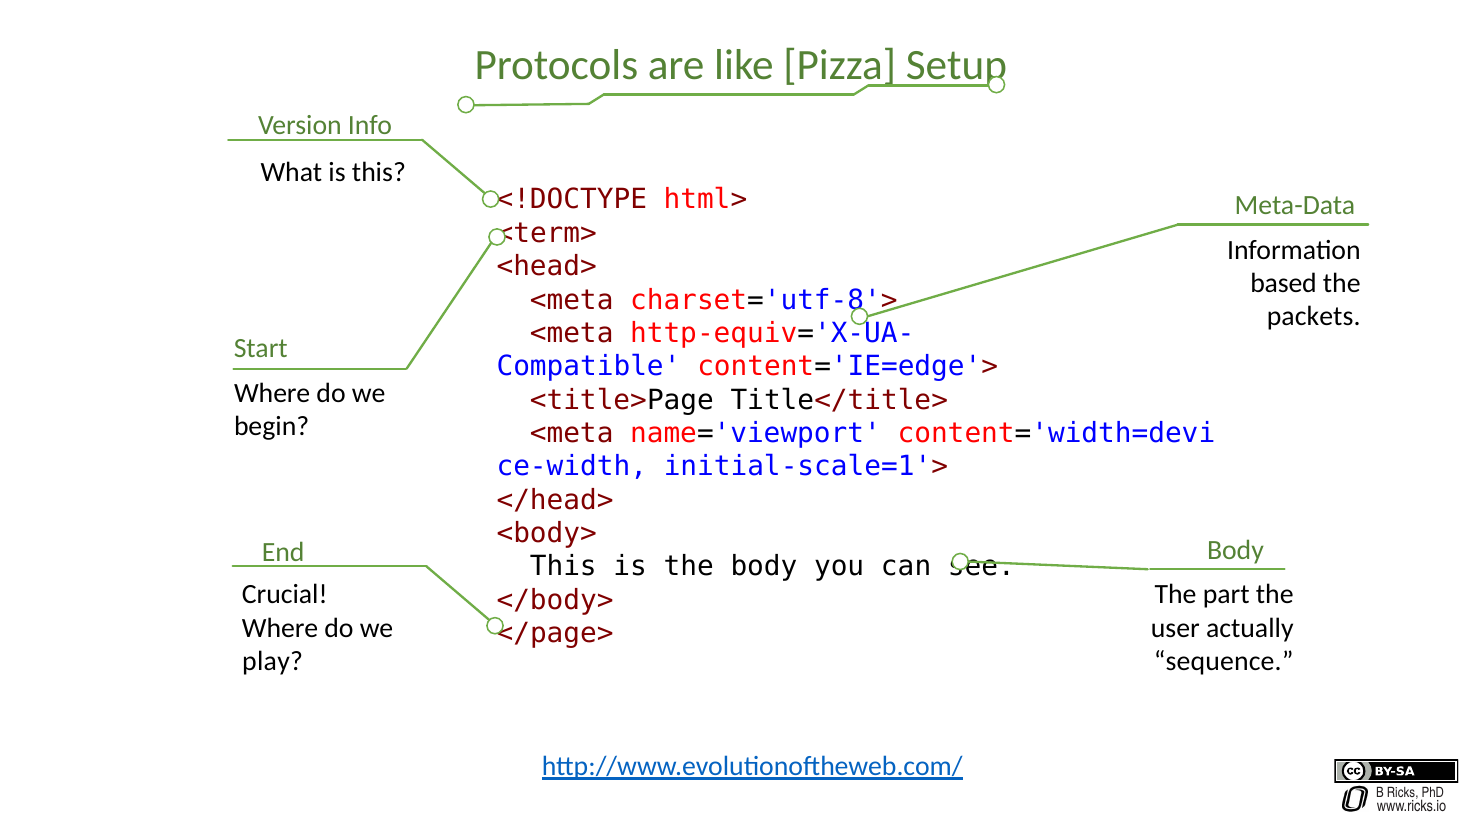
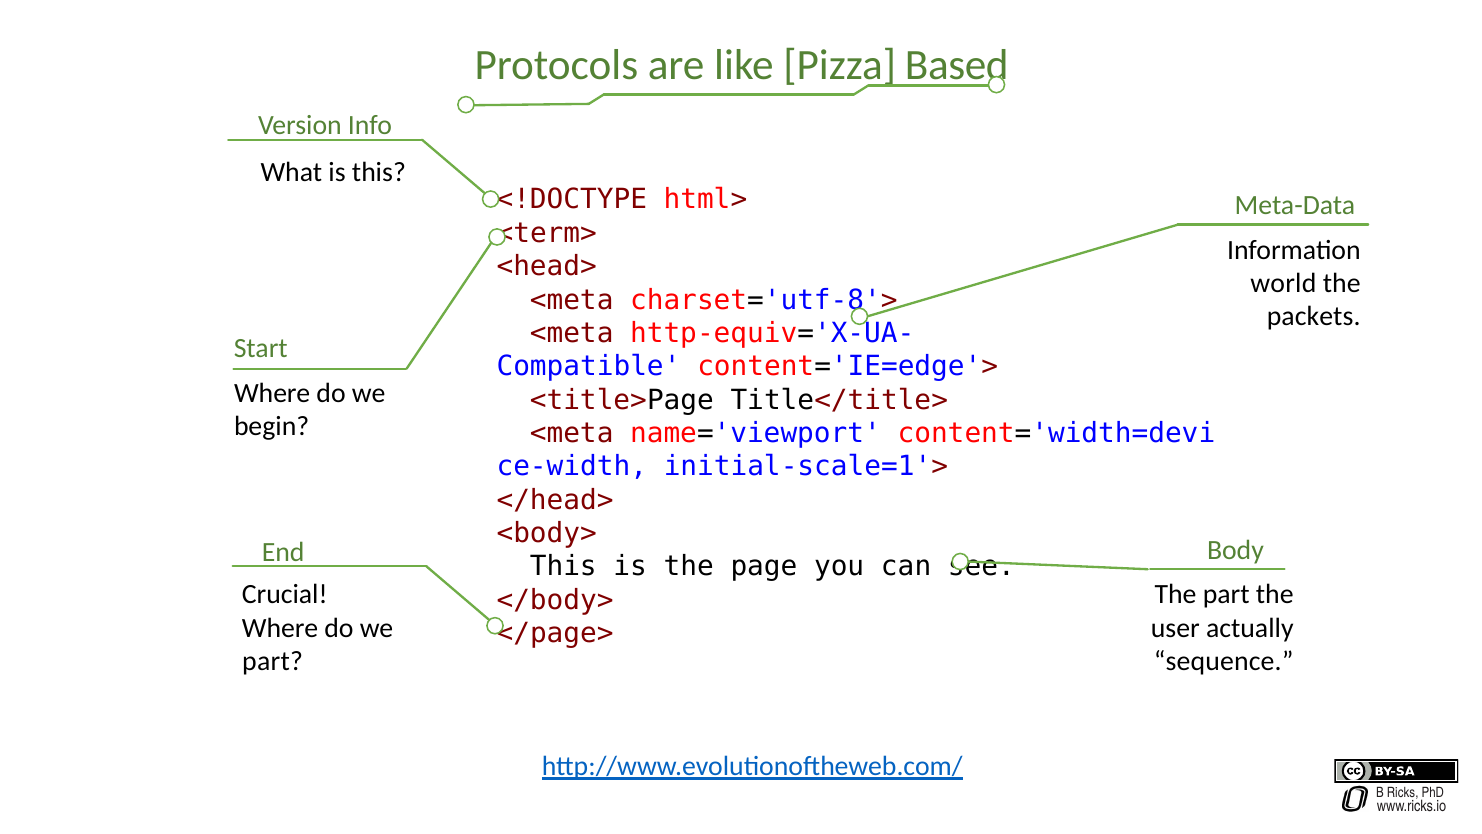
Setup: Setup -> Based (957, 65)
based: based -> world (1283, 283)
the body: body -> page (764, 566)
play: play -> part (273, 661)
